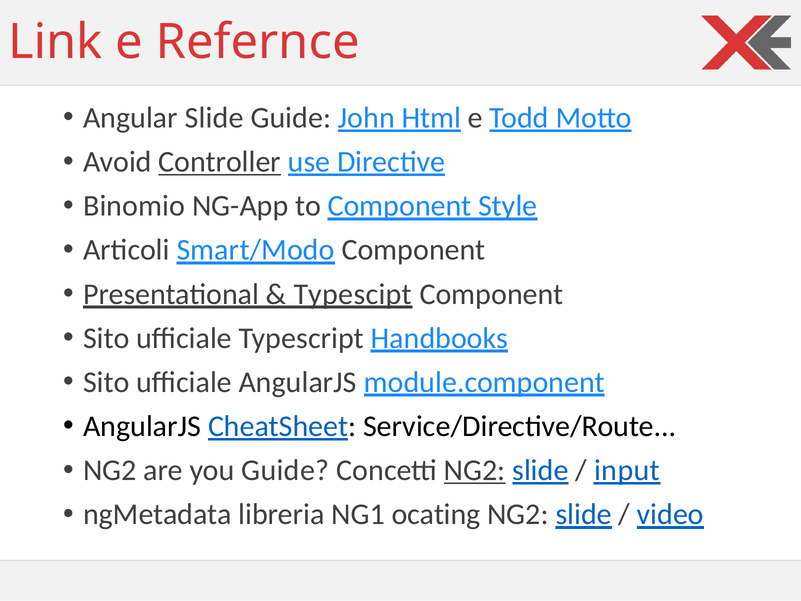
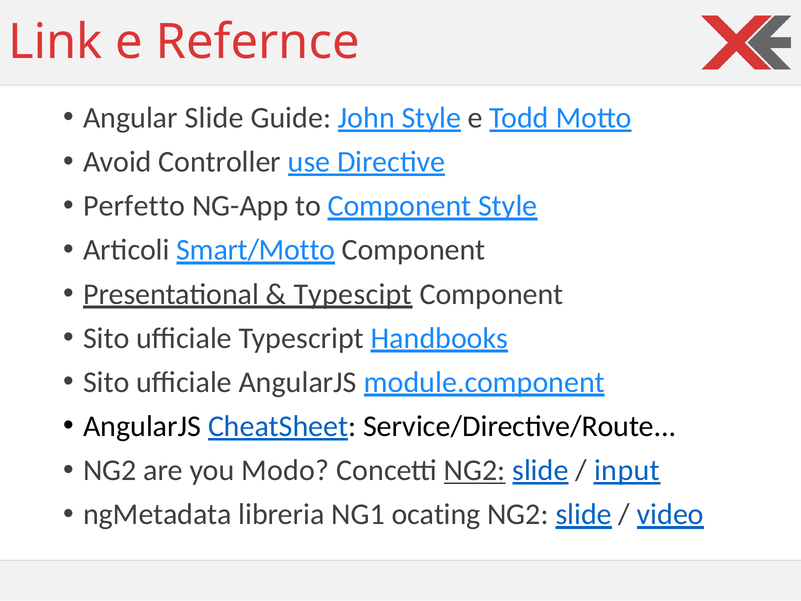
John Html: Html -> Style (431, 118)
Controller underline: present -> none (220, 162)
Binomio: Binomio -> Perfetto (134, 206)
Smart/Modo: Smart/Modo -> Smart/Motto (256, 250)
you Guide: Guide -> Modo (285, 470)
